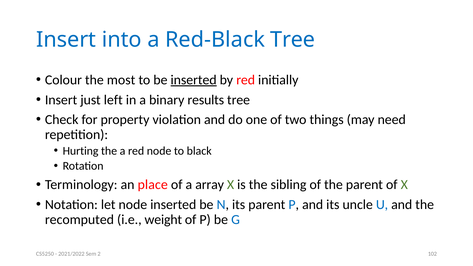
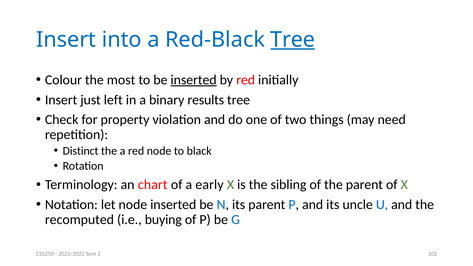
Tree underline: none -> present (293, 40)
Hurting: Hurting -> Distinct (81, 151)
place: place -> chart (153, 185)
array: array -> early (209, 185)
weight: weight -> buying (163, 220)
